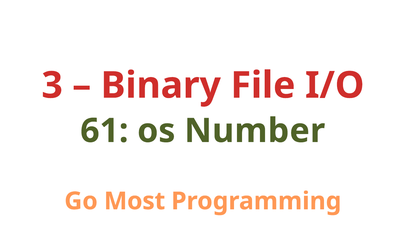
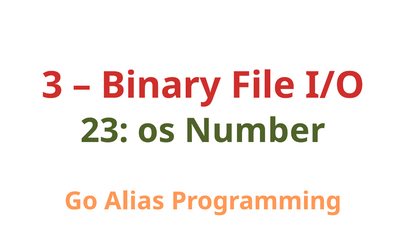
61: 61 -> 23 (104, 131)
Most: Most -> Alias (134, 201)
